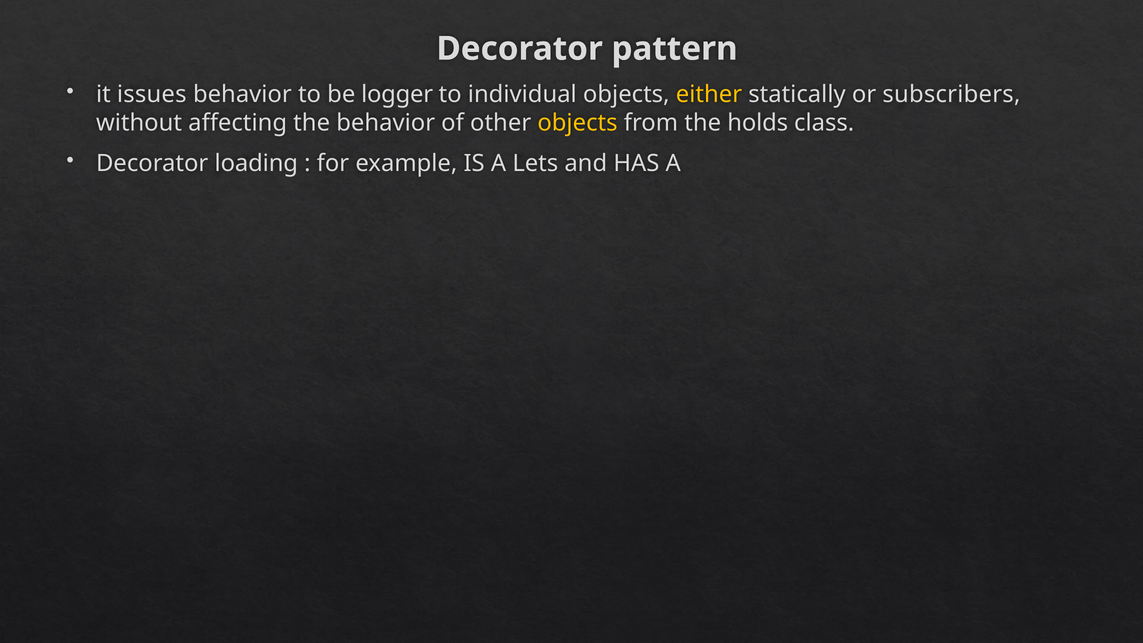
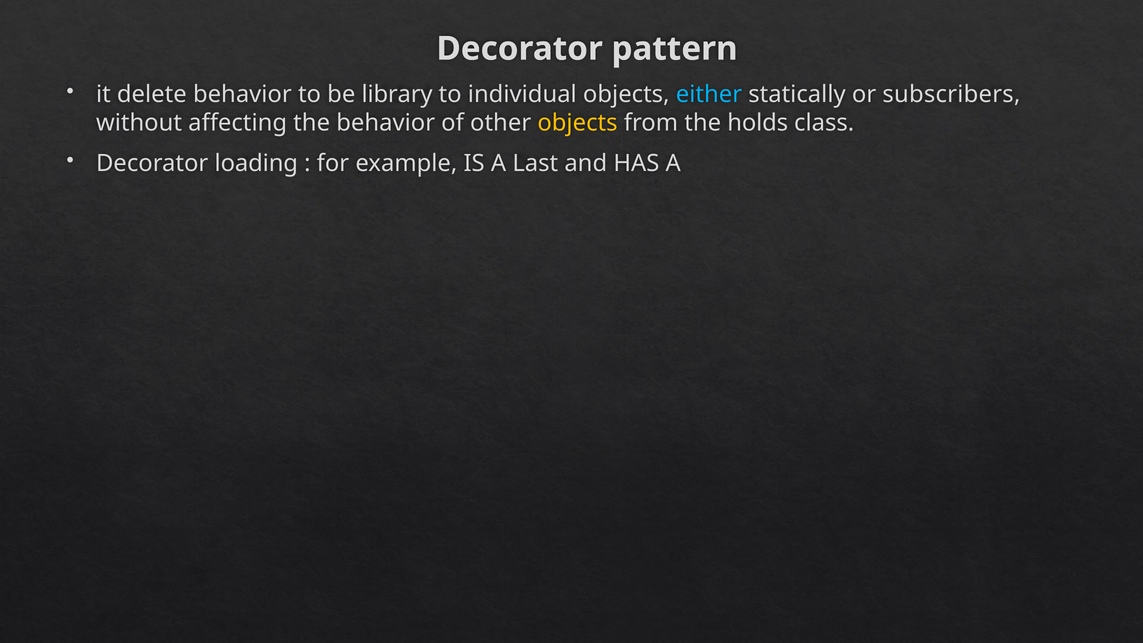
issues: issues -> delete (152, 94)
logger: logger -> library (397, 94)
either colour: yellow -> light blue (709, 94)
Lets: Lets -> Last (535, 163)
